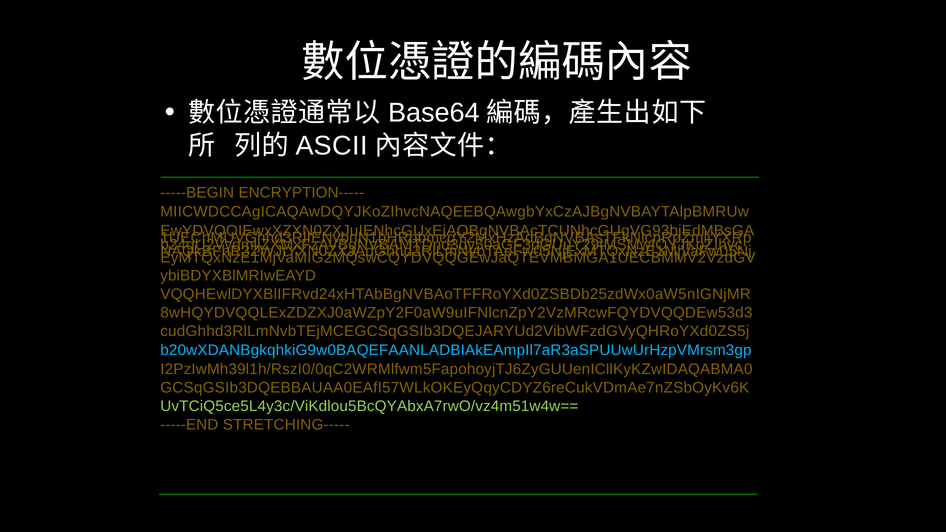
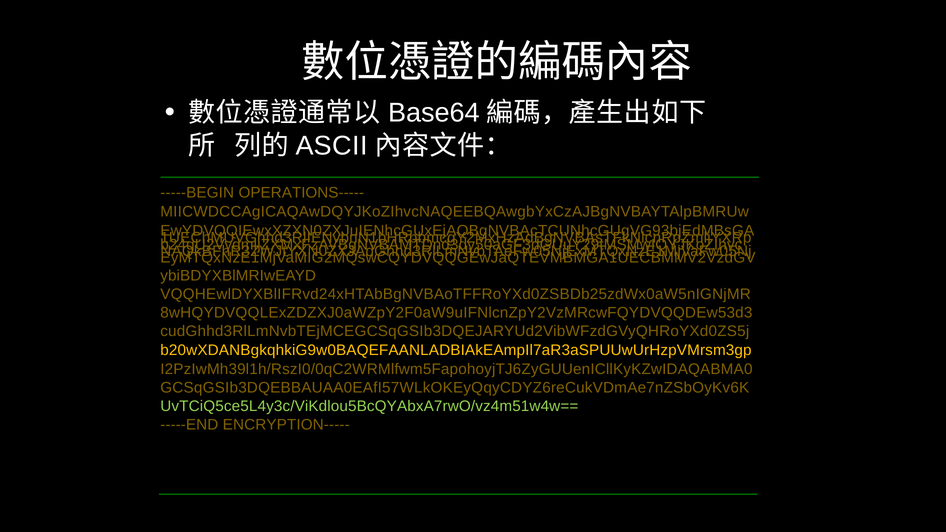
ENCRYPTION-----: ENCRYPTION----- -> OPERATIONS----- (301, 193)
b20wXDANBgkqhkiG9w0BAQEFAANLADBIAkEAmpIl7aR3aSPUUwUrHzpVMrsm3gp colour: light blue -> yellow (456, 350)
STRETCHING-----: STRETCHING----- -> ENCRYPTION----- (286, 425)
